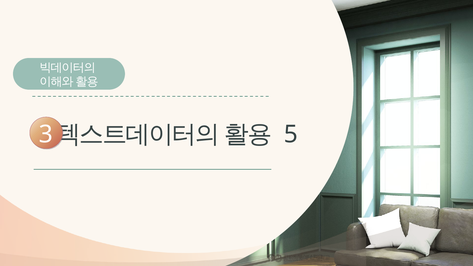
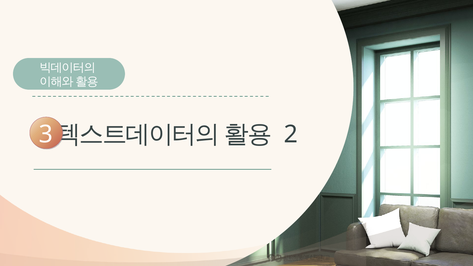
5: 5 -> 2 (291, 135)
